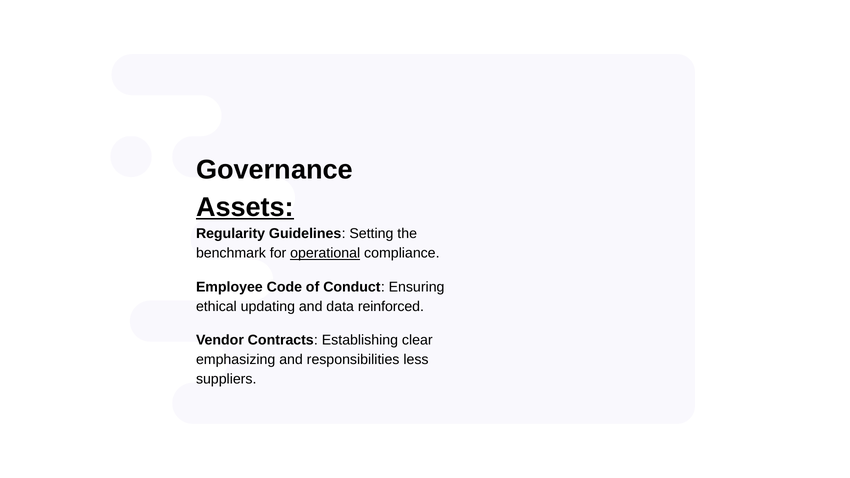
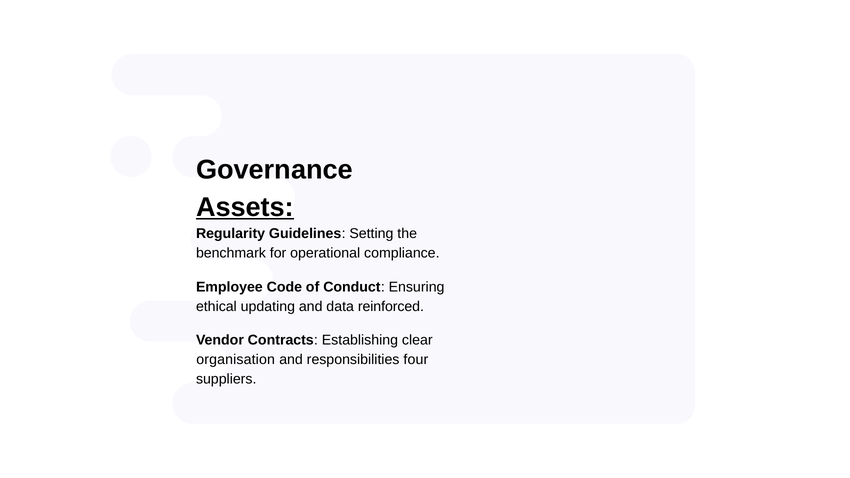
operational underline: present -> none (325, 253)
emphasizing: emphasizing -> organisation (236, 360)
less: less -> four (416, 360)
